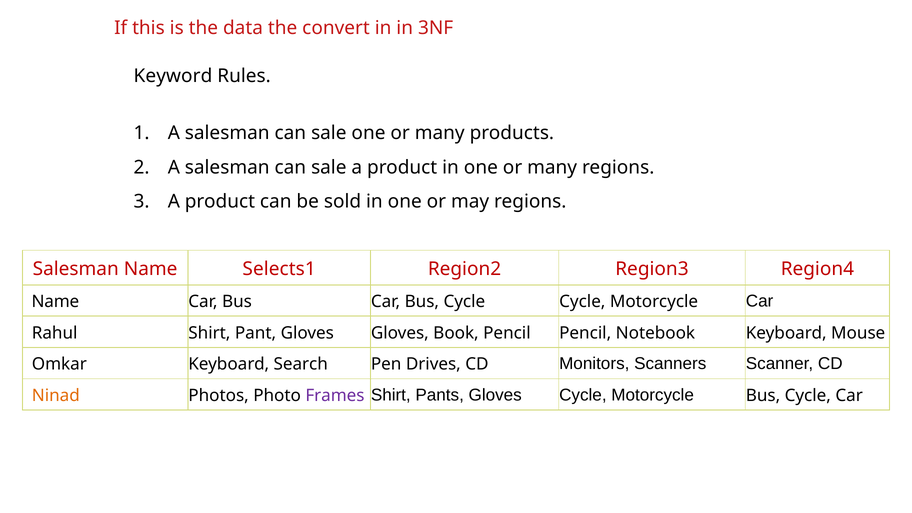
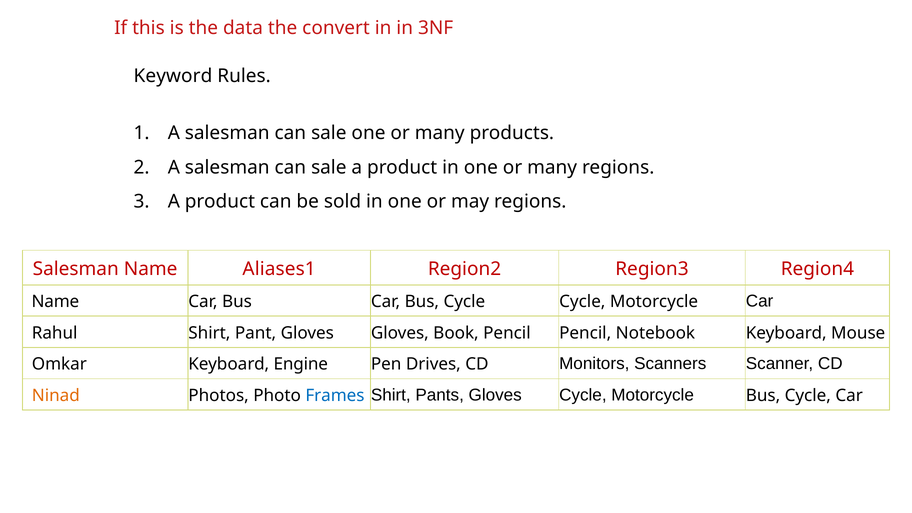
Selects1: Selects1 -> Aliases1 (279, 269)
Search: Search -> Engine (301, 364)
Frames colour: purple -> blue (335, 396)
